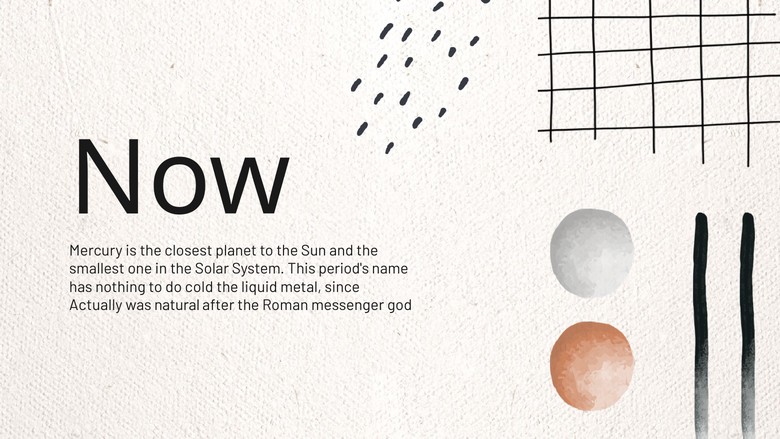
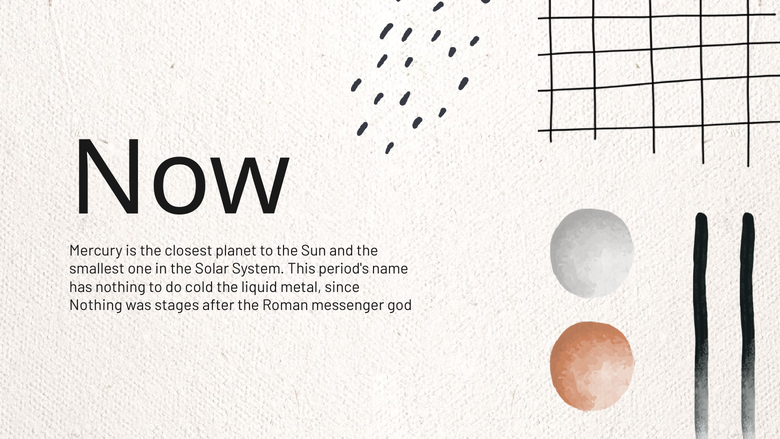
Actually: Actually -> Nothing (96, 305)
natural: natural -> stages (177, 305)
